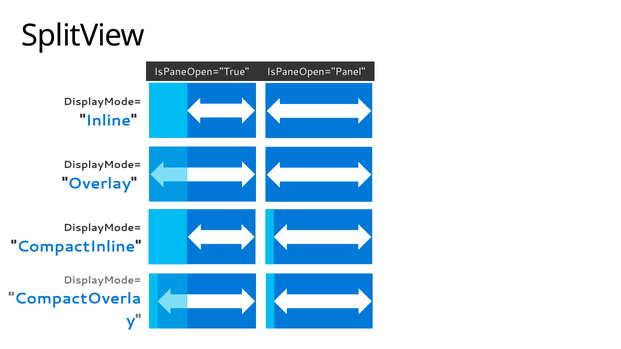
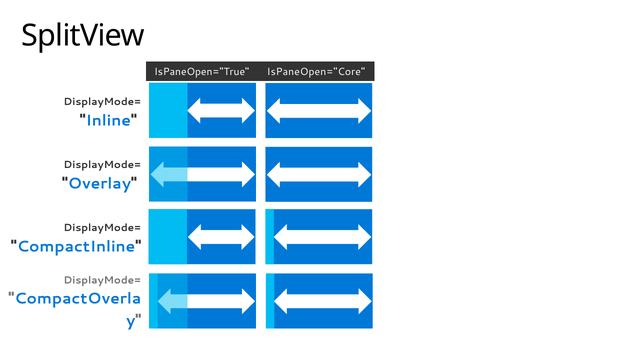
IsPaneOpen="Panel: IsPaneOpen="Panel -> IsPaneOpen="Core (316, 72)
